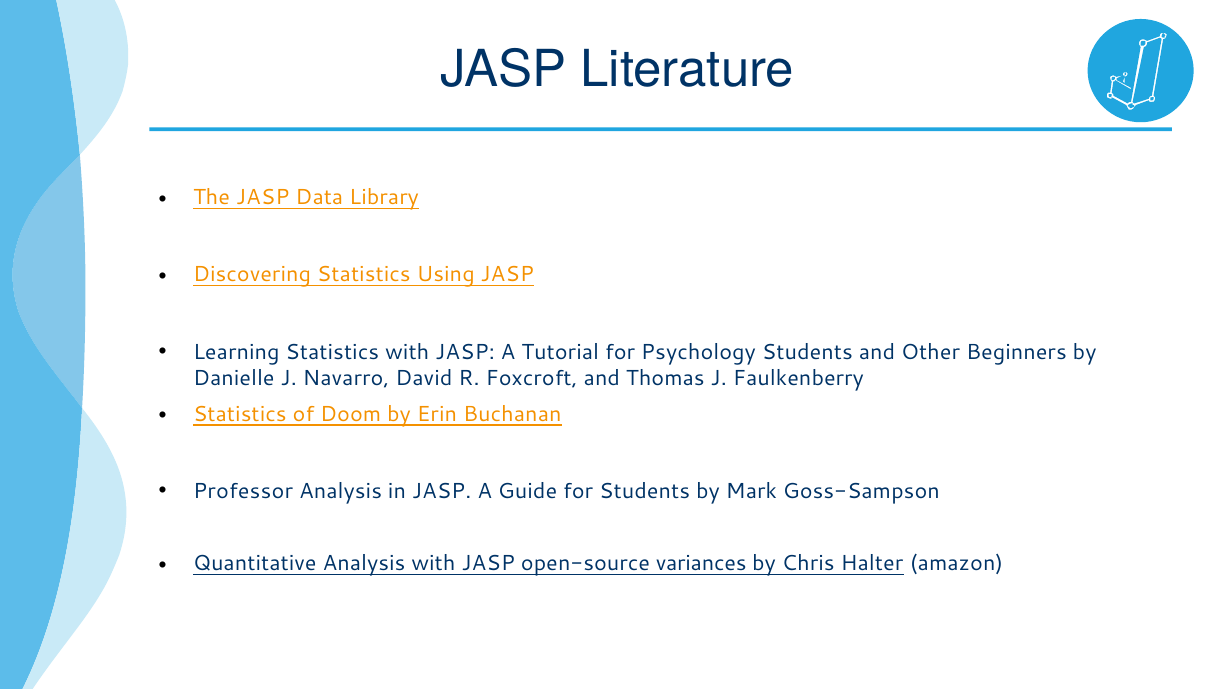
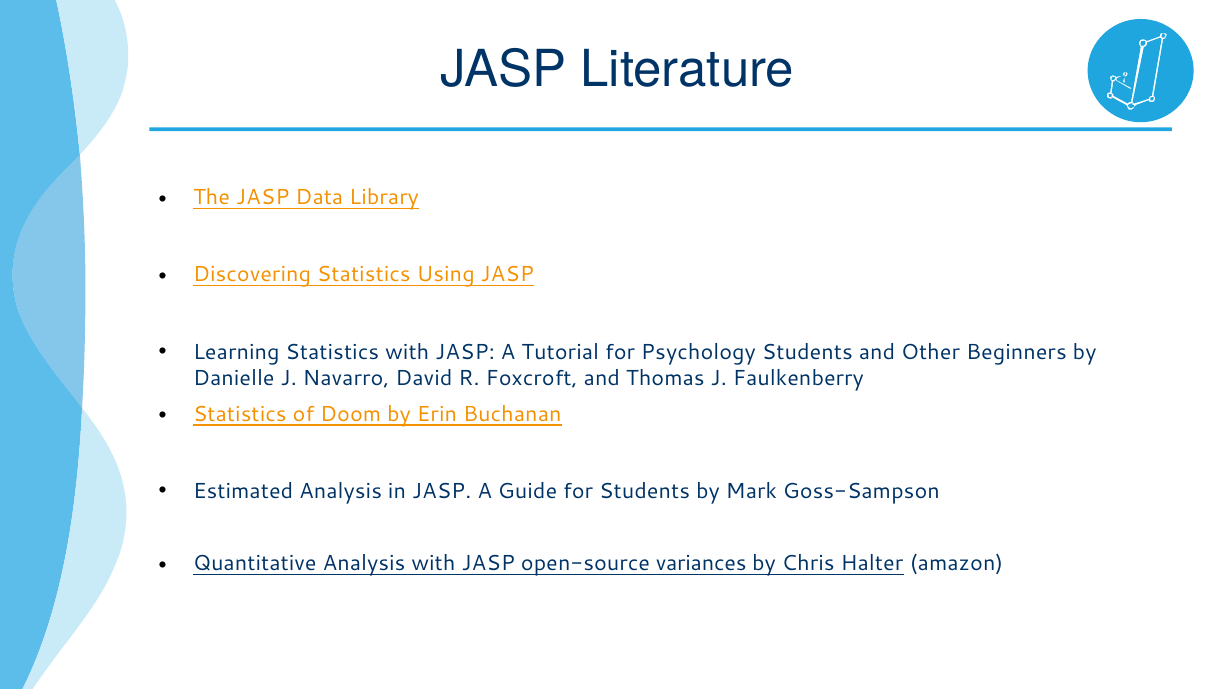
Professor: Professor -> Estimated (243, 491)
